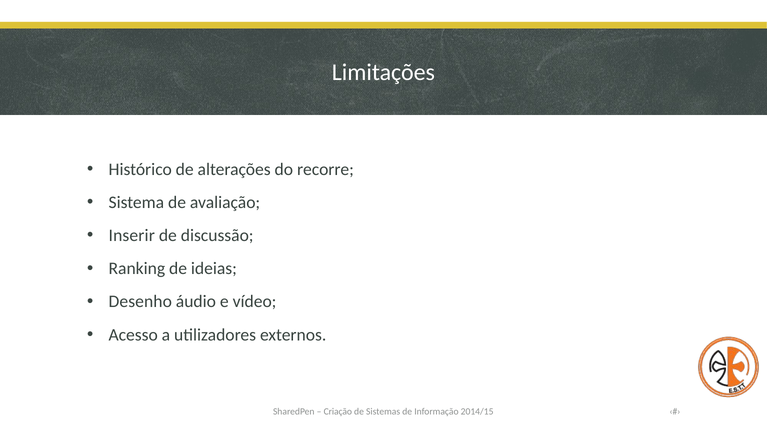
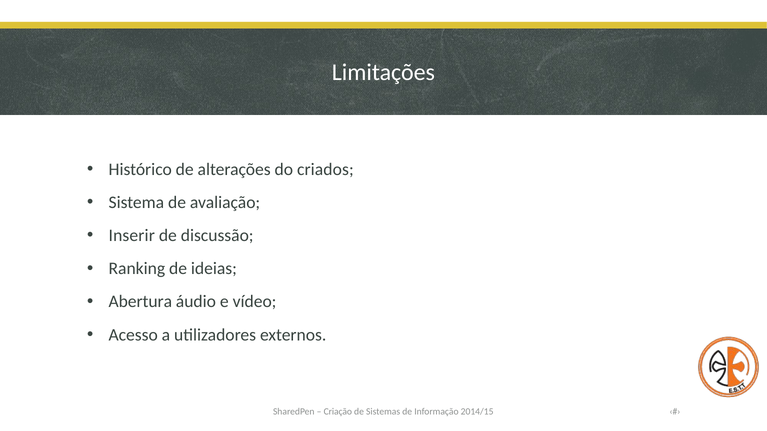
recorre: recorre -> criados (325, 170)
Desenho: Desenho -> Abertura (140, 302)
